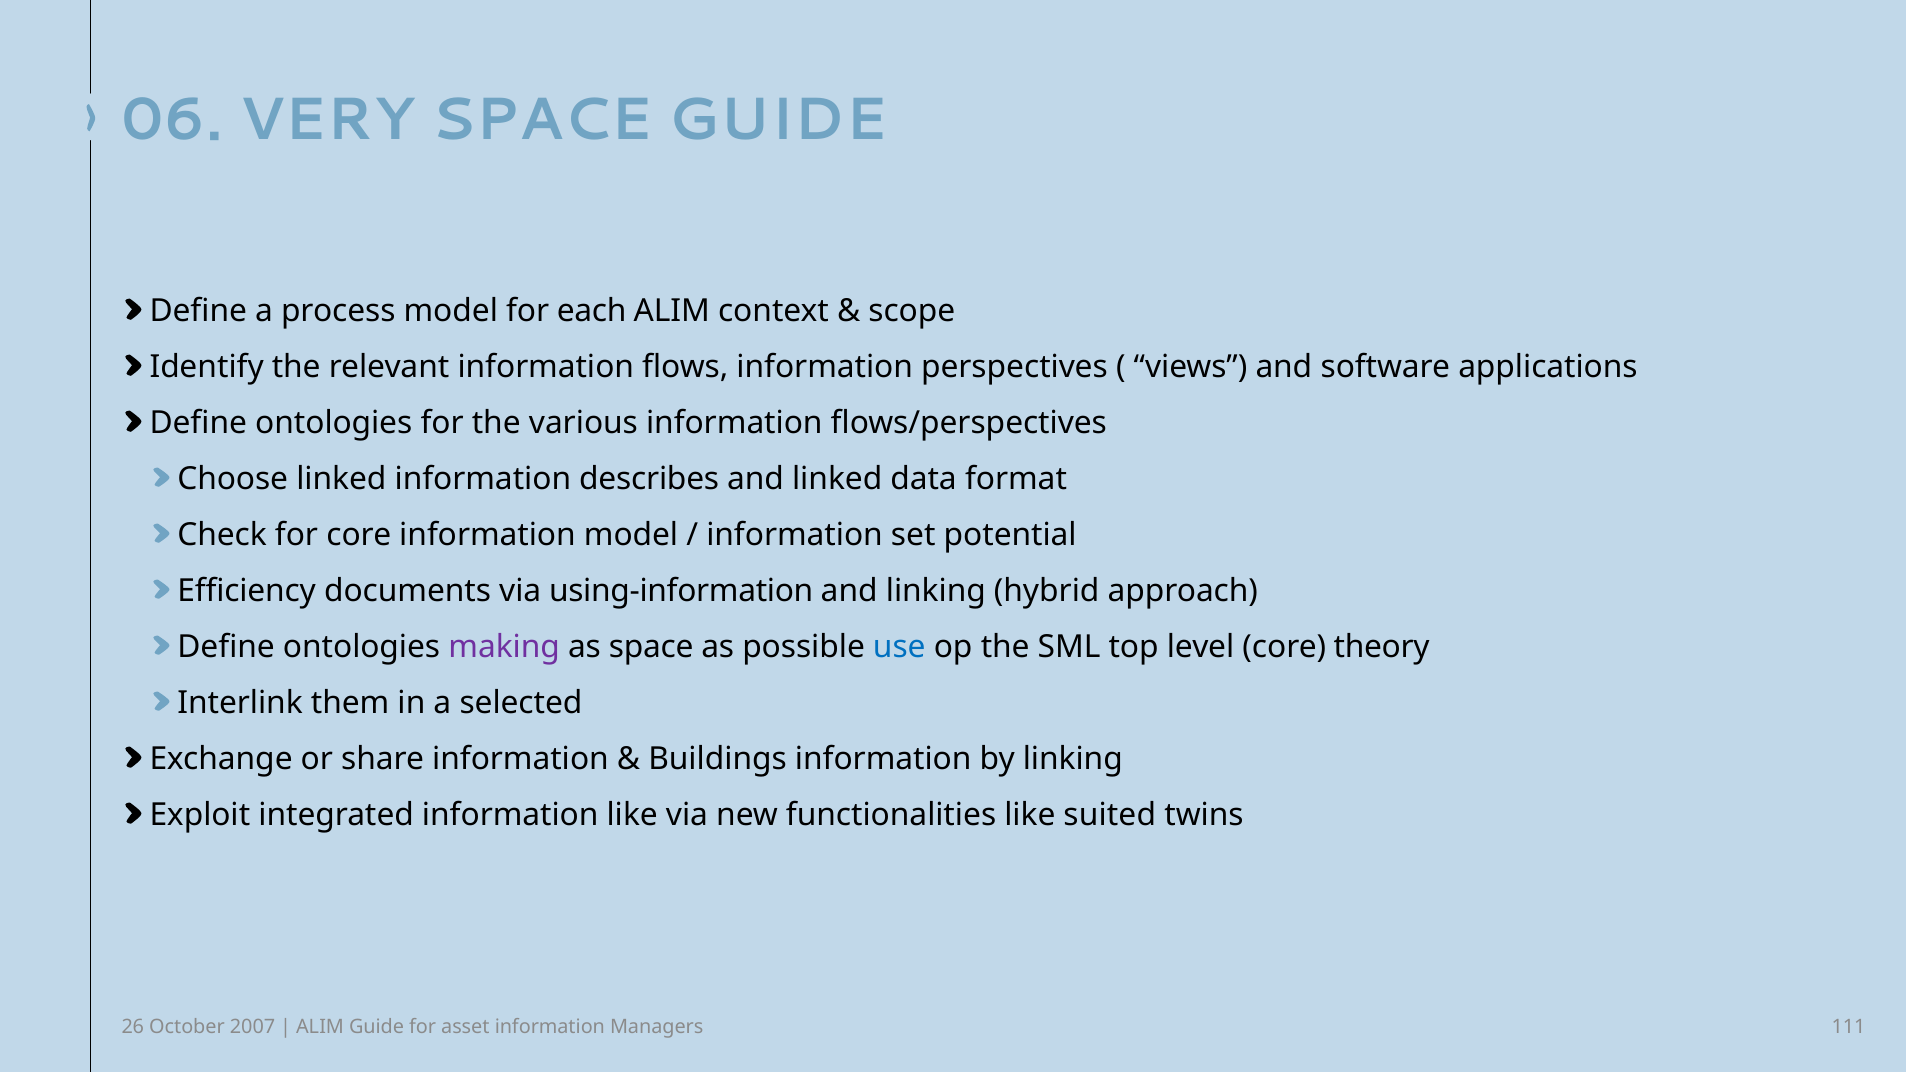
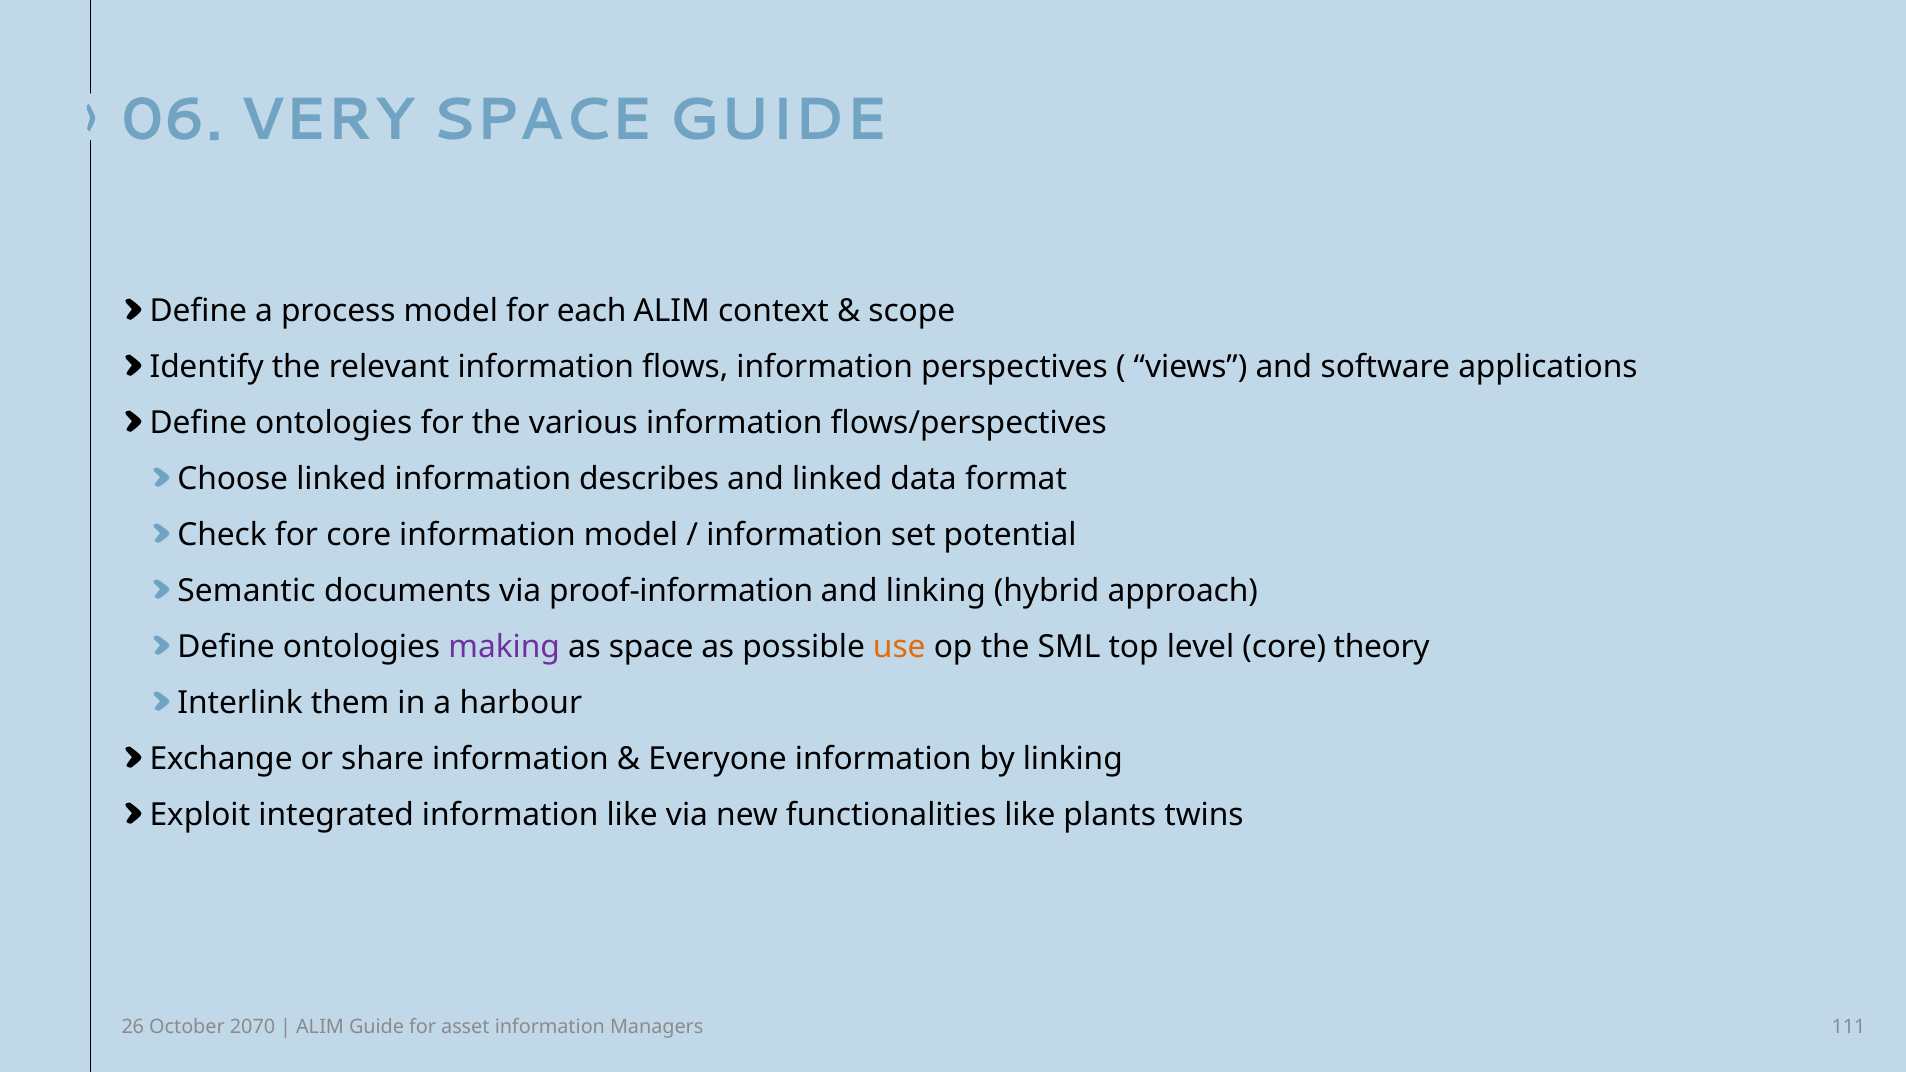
Efficiency: Efficiency -> Semantic (246, 591)
using-information: using-information -> proof-information (681, 591)
use colour: blue -> orange (899, 647)
selected: selected -> harbour (521, 703)
Buildings: Buildings -> Everyone (718, 759)
suited: suited -> plants (1110, 815)
2007: 2007 -> 2070 (253, 1027)
